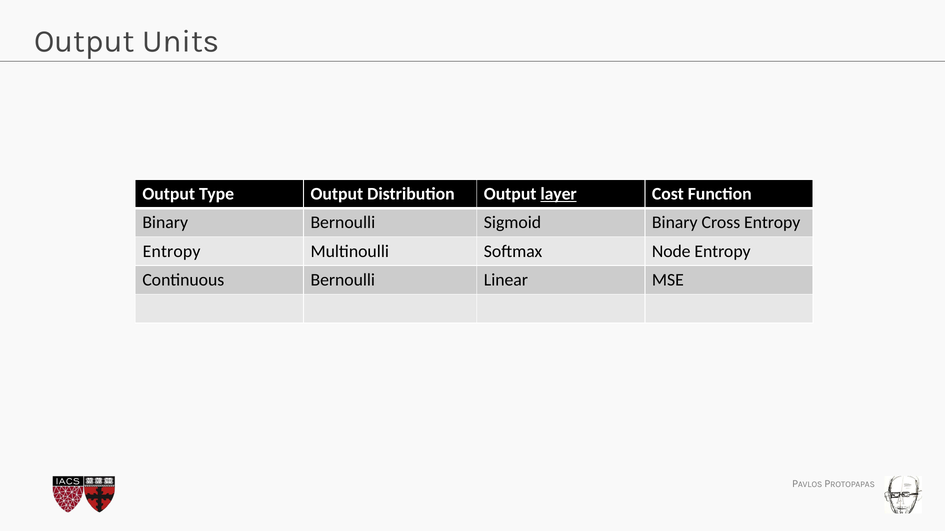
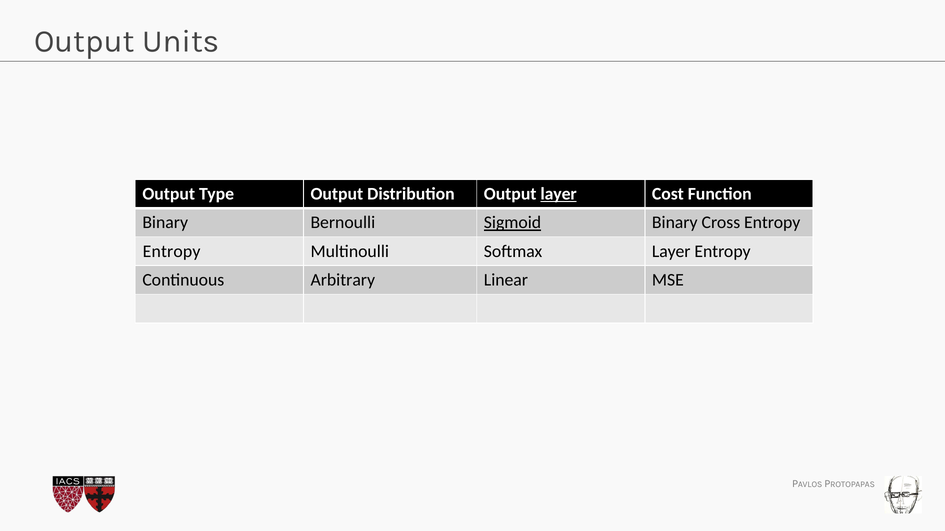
Sigmoid underline: none -> present (513, 223)
Softmax Node: Node -> Layer (671, 252)
Continuous Bernoulli: Bernoulli -> Arbitrary (343, 280)
